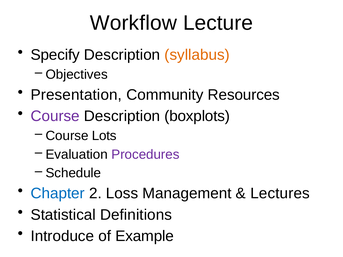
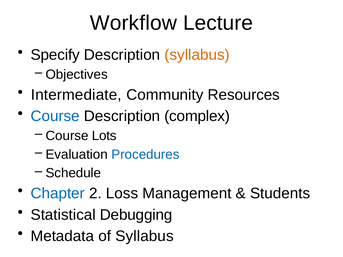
Presentation: Presentation -> Intermediate (76, 95)
Course colour: purple -> blue (55, 116)
boxplots: boxplots -> complex (197, 116)
Procedures colour: purple -> blue (145, 155)
Lectures: Lectures -> Students (280, 194)
Definitions: Definitions -> Debugging (136, 215)
Introduce: Introduce -> Metadata (62, 236)
of Example: Example -> Syllabus (144, 236)
